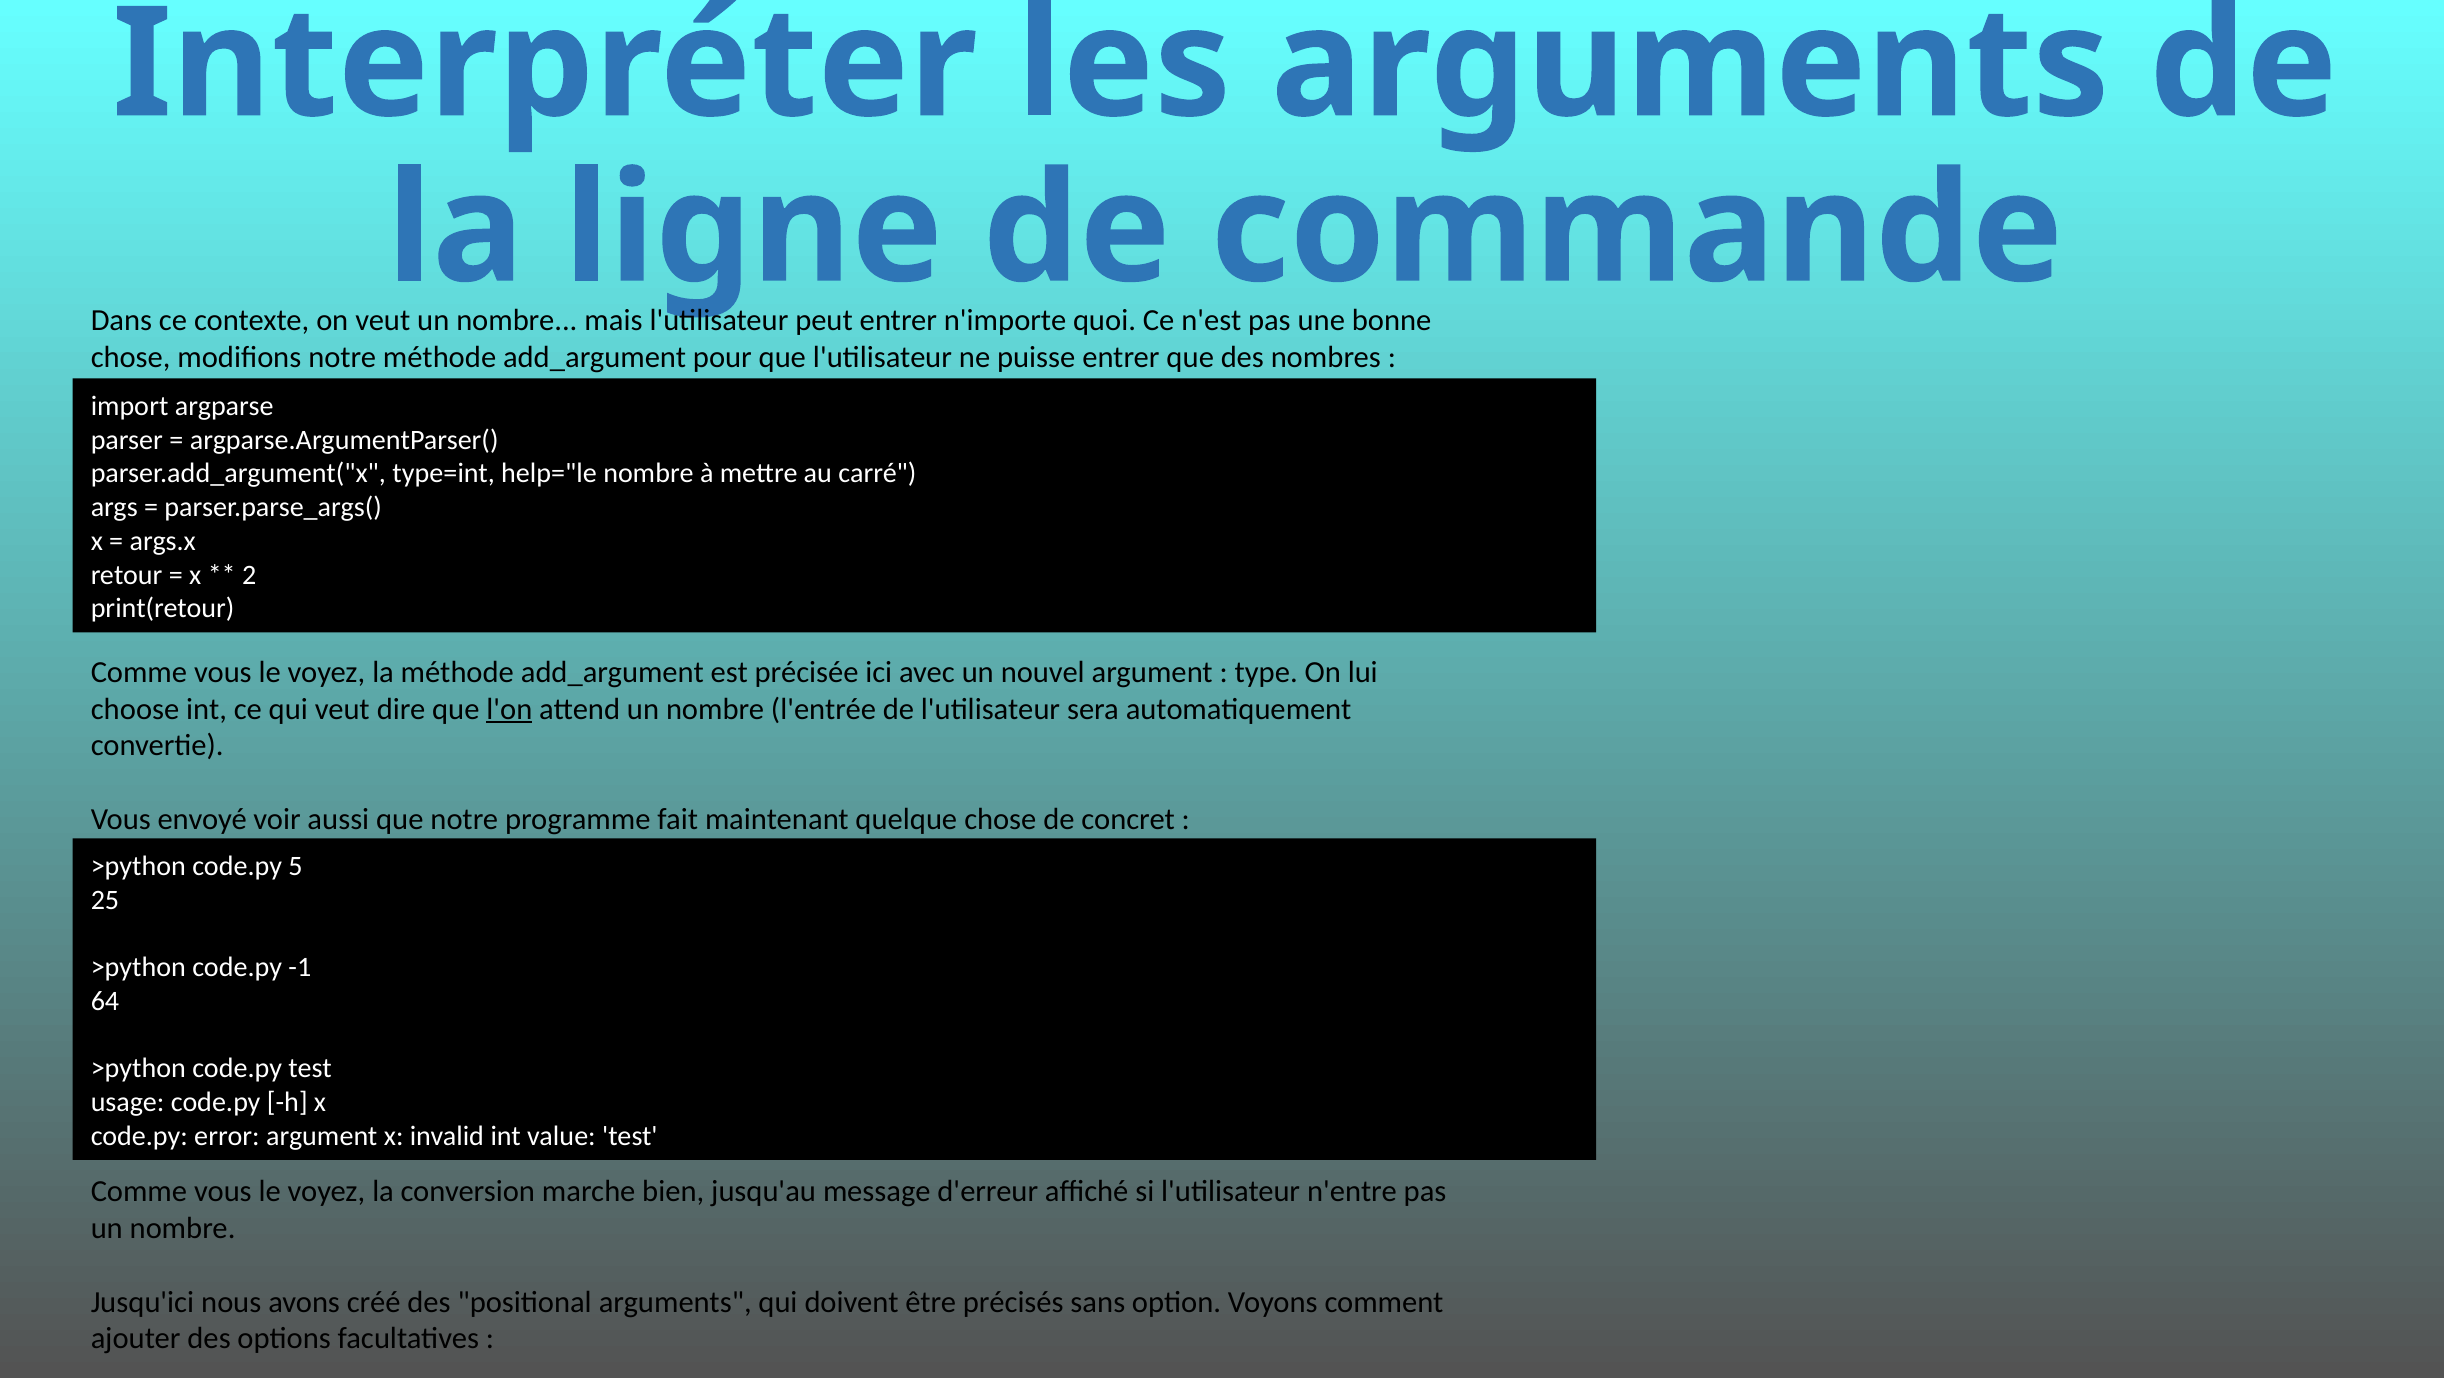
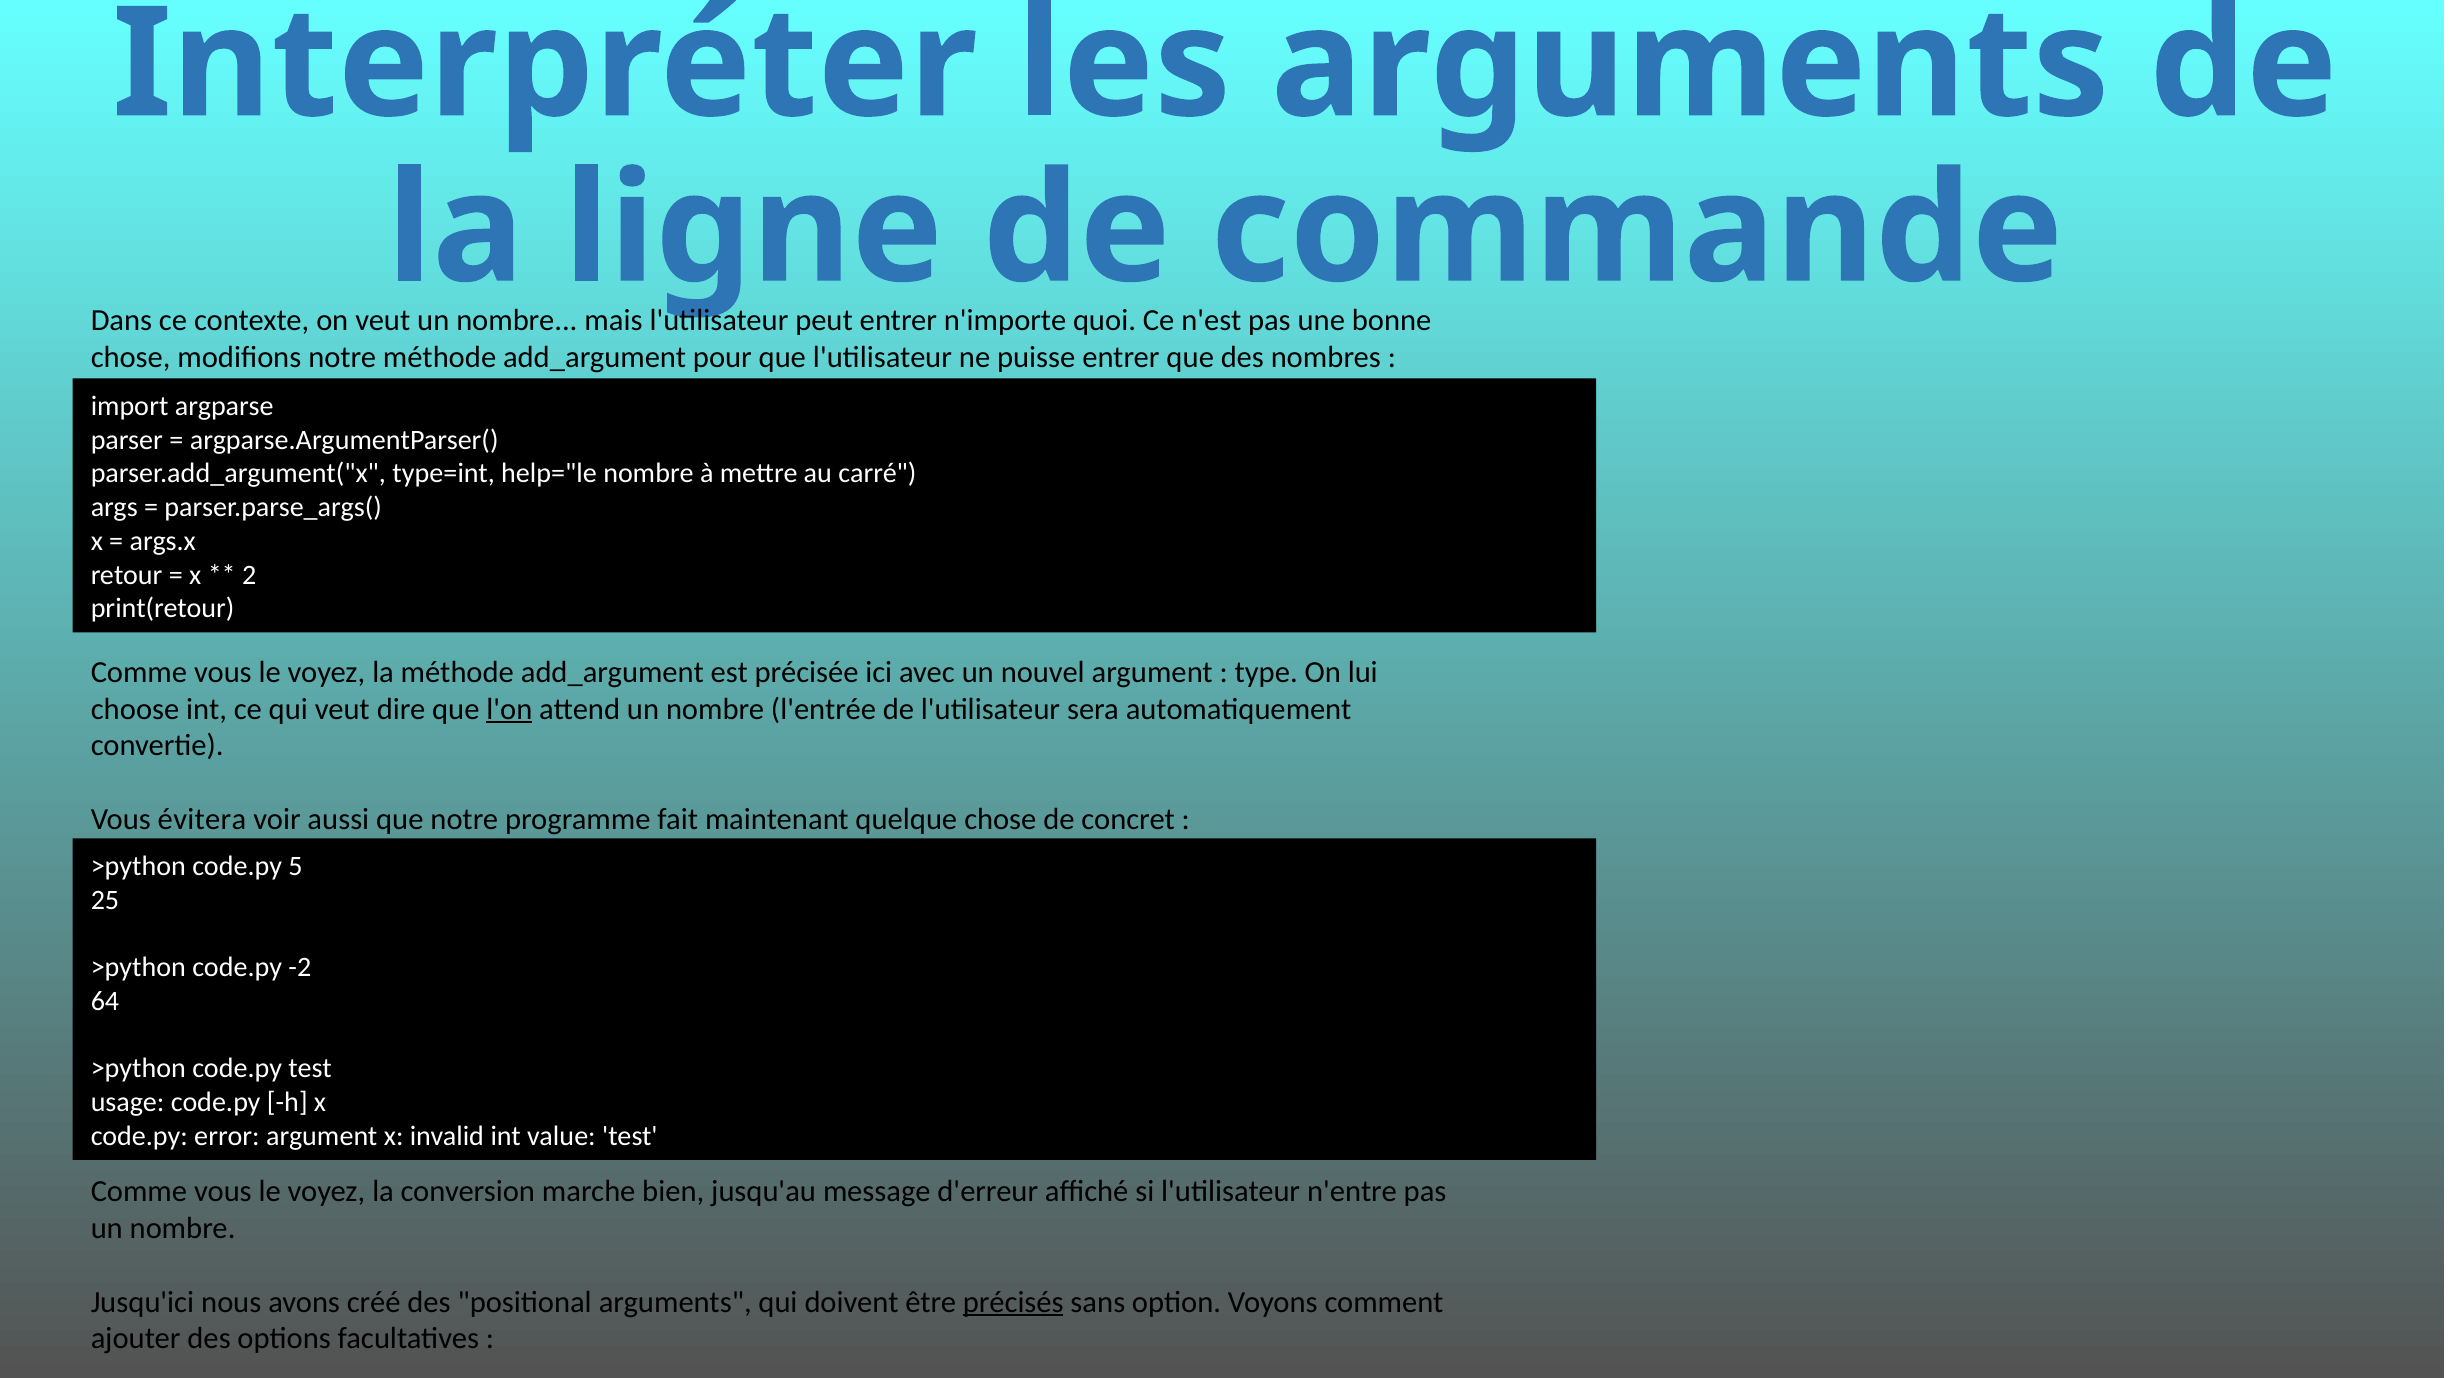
envoyé: envoyé -> évitera (202, 819)
-1: -1 -> -2 (300, 967)
précisés underline: none -> present (1013, 1302)
